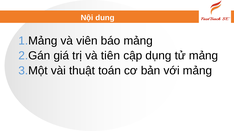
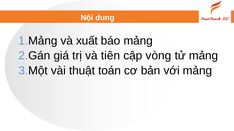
viên: viên -> xuất (87, 41)
dụng: dụng -> vòng (158, 56)
